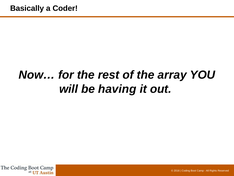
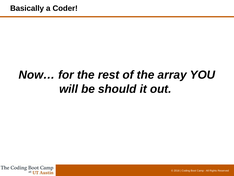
having: having -> should (117, 89)
